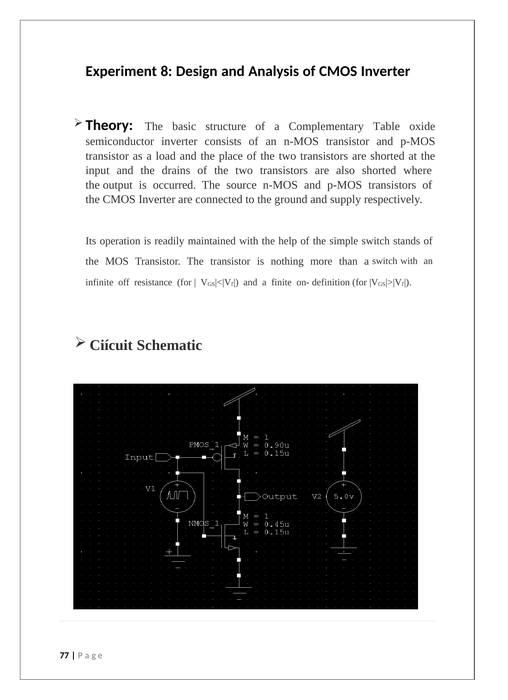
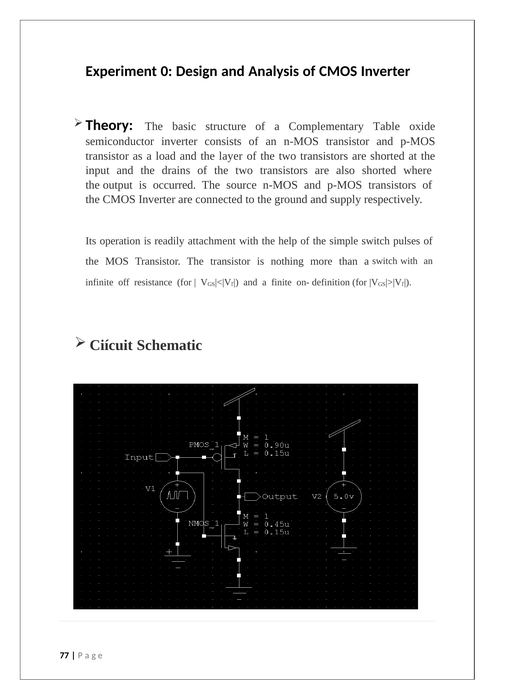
8: 8 -> 0 (166, 71)
place: place -> layer (231, 156)
maintained: maintained -> attachment (212, 241)
stands: stands -> pulses (407, 241)
